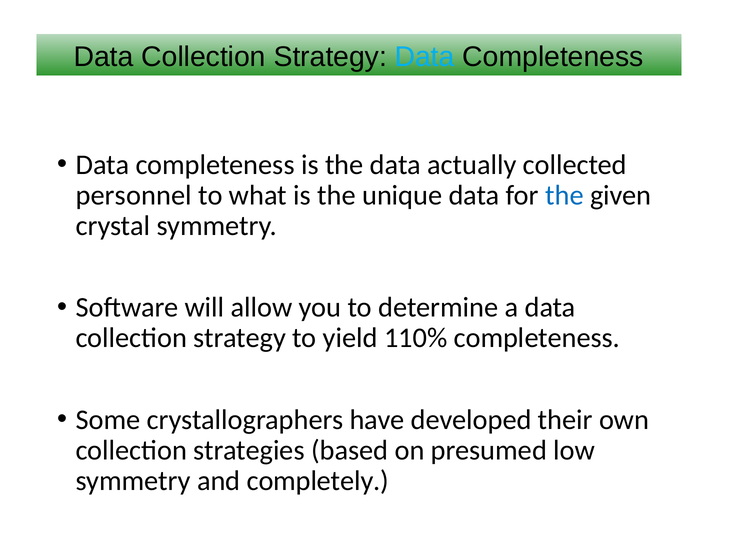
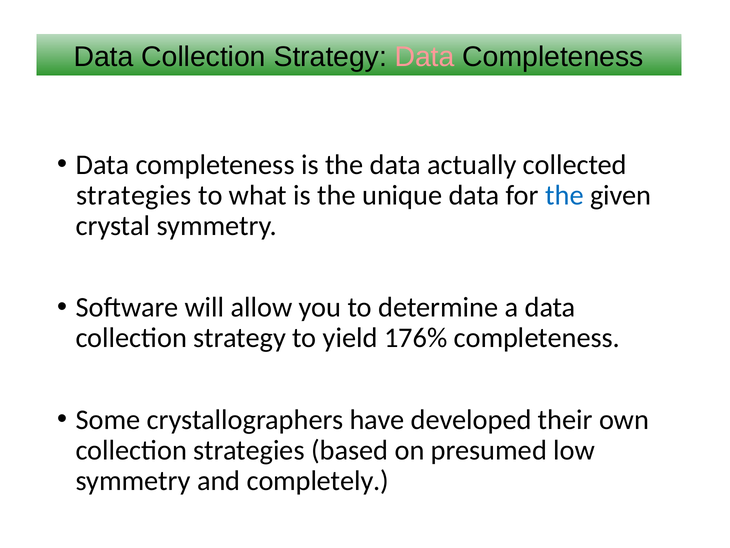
Data colour: light blue -> pink (425, 57)
personnel: personnel -> strategies (134, 195)
110%: 110% -> 176% (416, 338)
